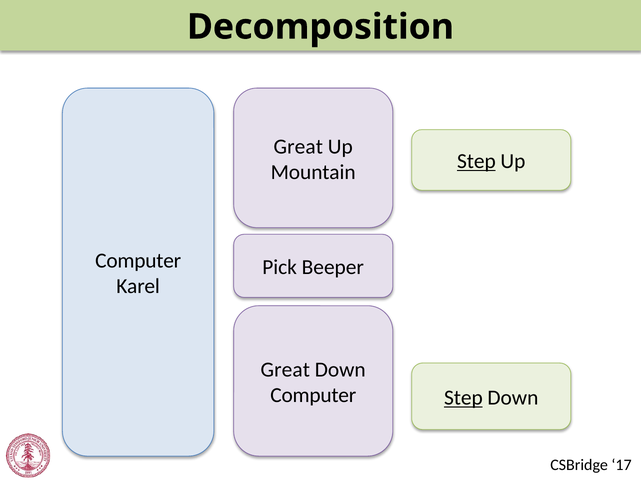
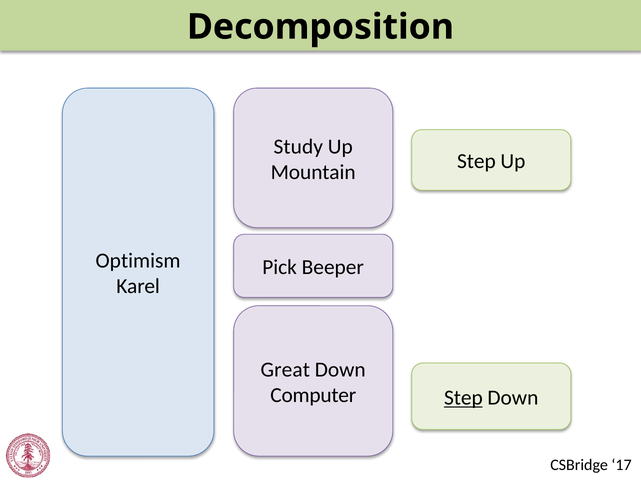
Great: Great -> Study (298, 147)
Step underline: present -> none (476, 162)
Computer: Computer -> Optimism (138, 261)
